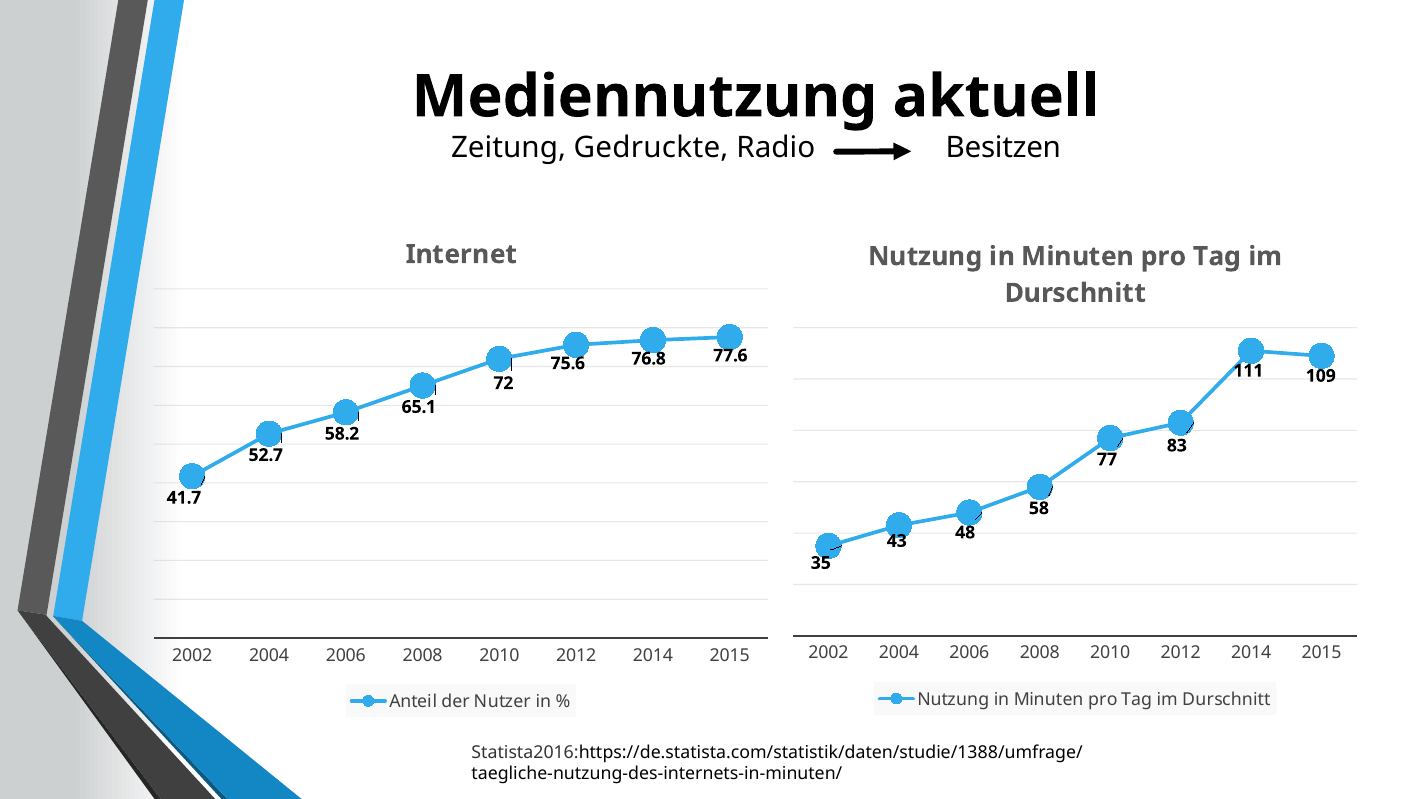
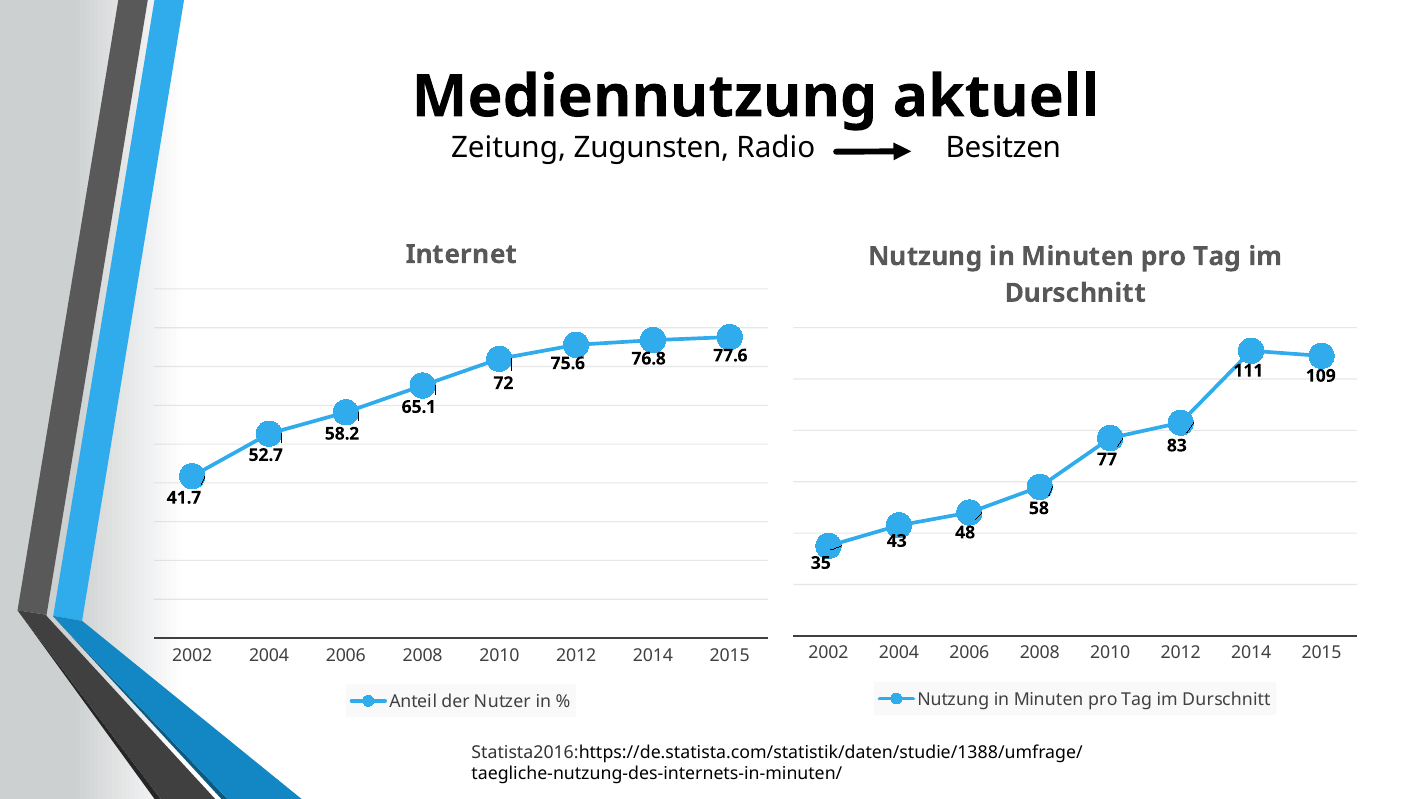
Gedruckte: Gedruckte -> Zugunsten (651, 148)
